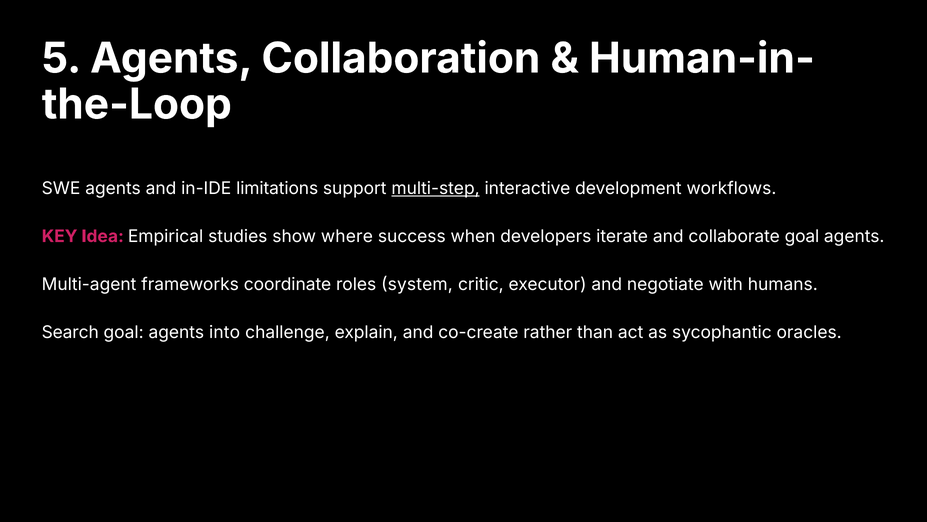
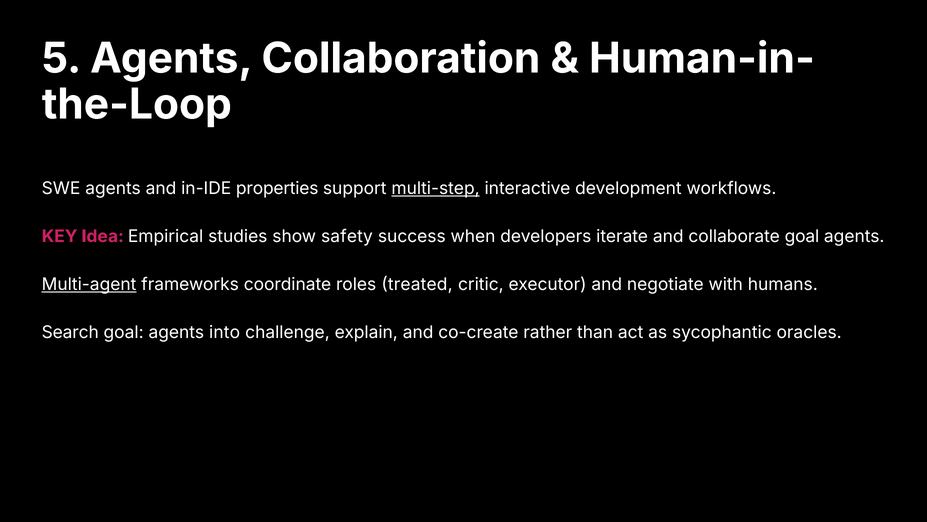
limitations: limitations -> properties (277, 188)
where: where -> safety (347, 236)
Multi-agent underline: none -> present (89, 284)
system: system -> treated (417, 284)
